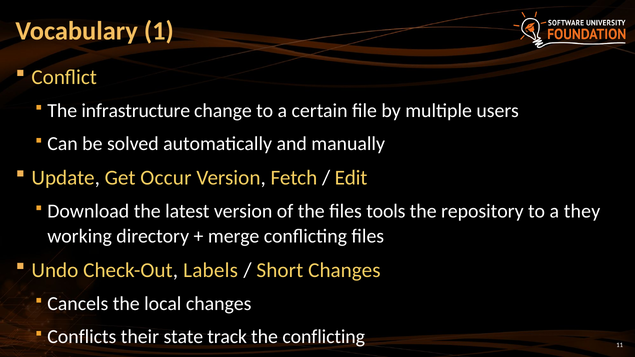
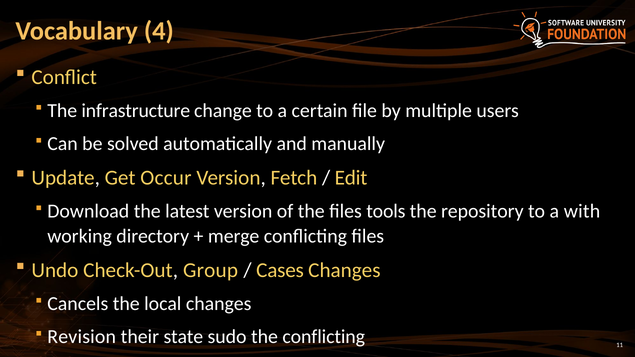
1: 1 -> 4 (159, 31)
they: they -> with (582, 211)
Labels: Labels -> Group (211, 270)
Short: Short -> Cases (280, 270)
Conflicts: Conflicts -> Revision (82, 337)
track: track -> sudo (227, 337)
